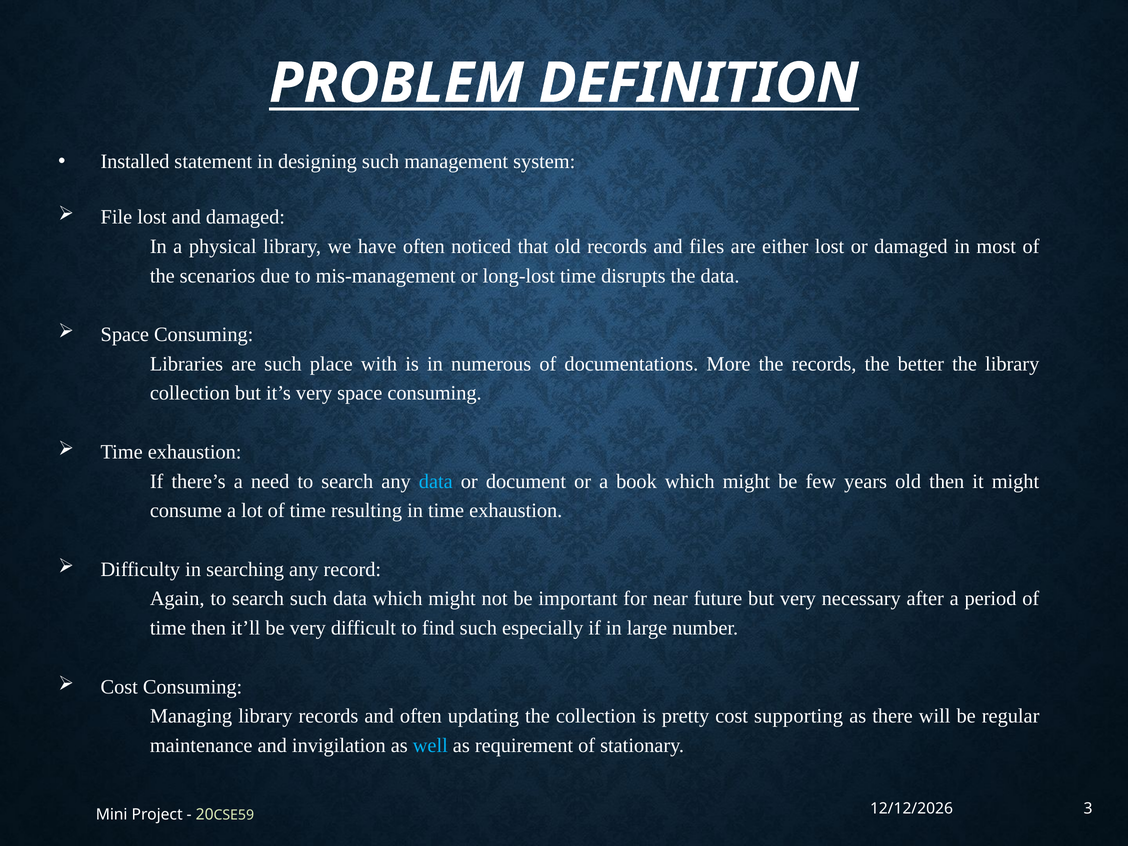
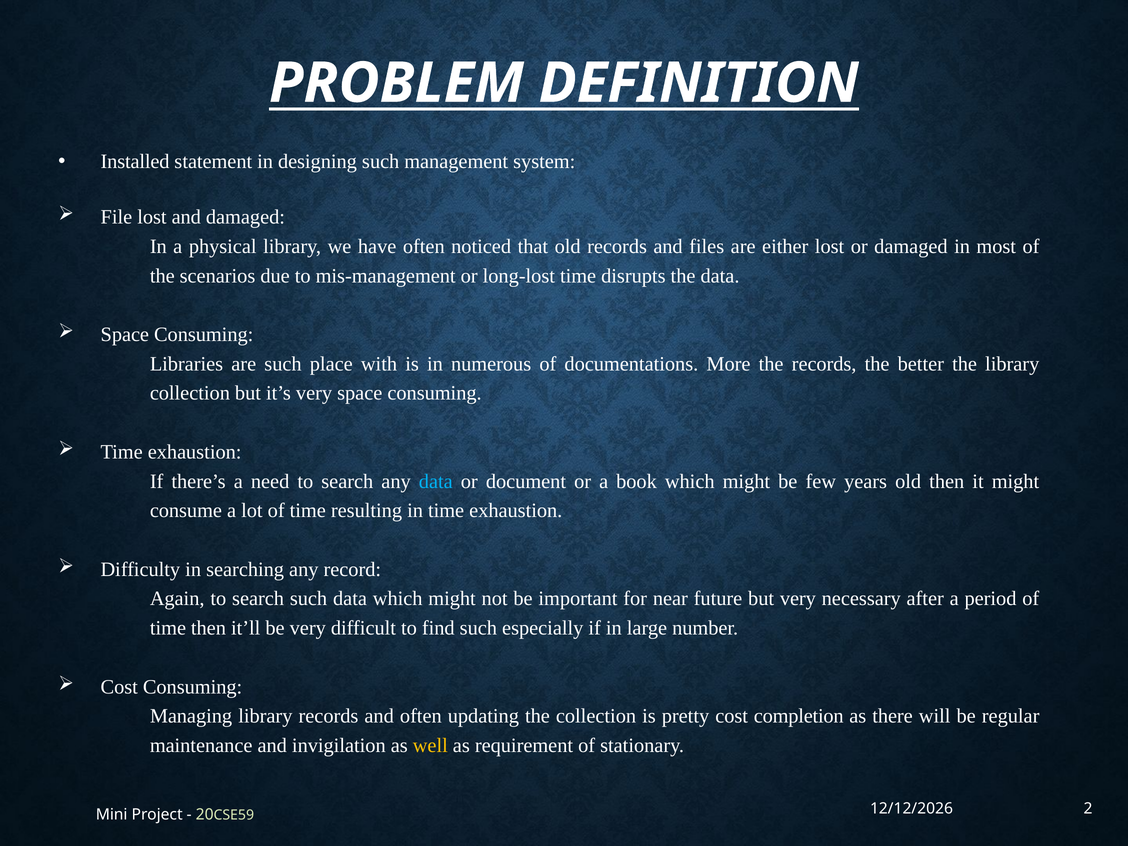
supporting: supporting -> completion (799, 716)
well colour: light blue -> yellow (430, 746)
3: 3 -> 2 (1088, 809)
